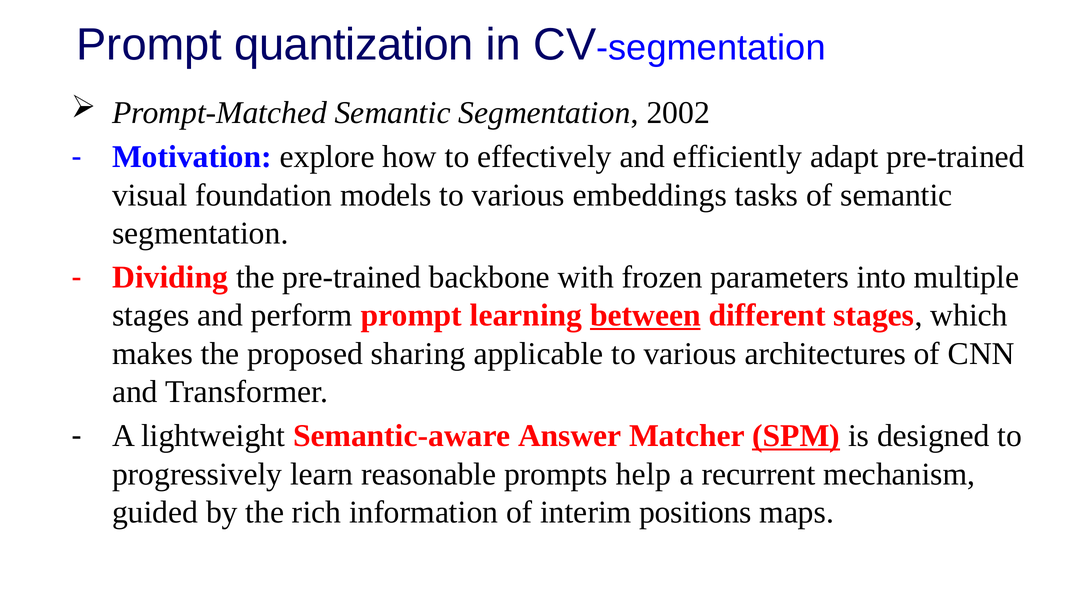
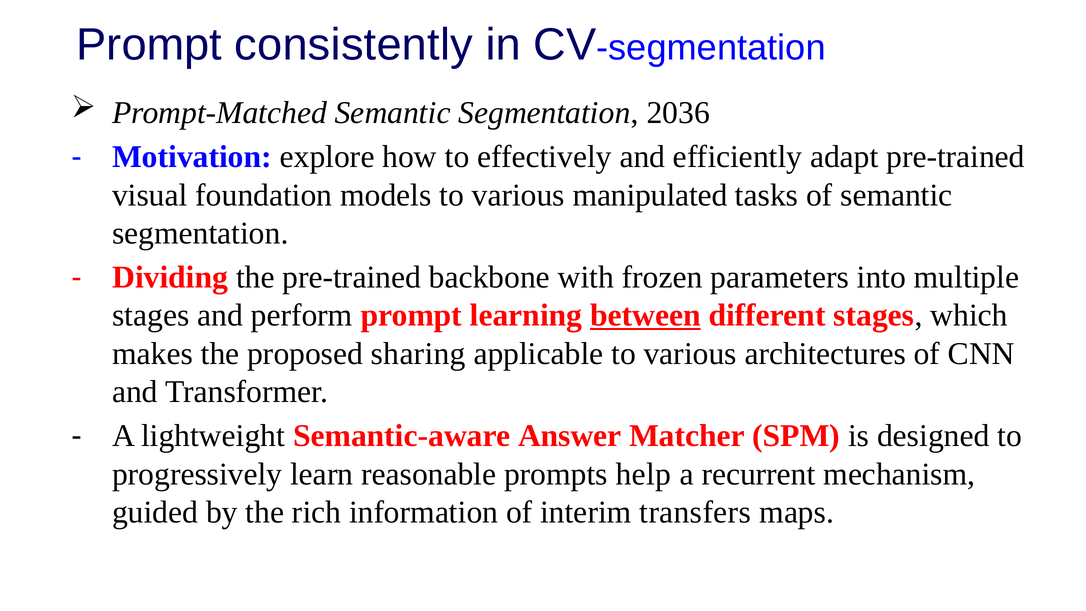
quantization: quantization -> consistently (354, 45)
2002: 2002 -> 2036 (678, 113)
embeddings: embeddings -> manipulated (650, 195)
SPM underline: present -> none (796, 436)
positions: positions -> transfers (695, 512)
